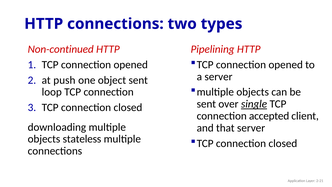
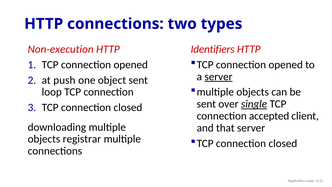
Non-continued: Non-continued -> Non-execution (61, 49)
Pipelining: Pipelining -> Identifiers (213, 49)
server underline: none -> present (219, 77)
stateless: stateless -> registrar (82, 139)
